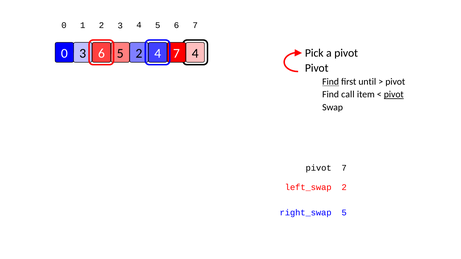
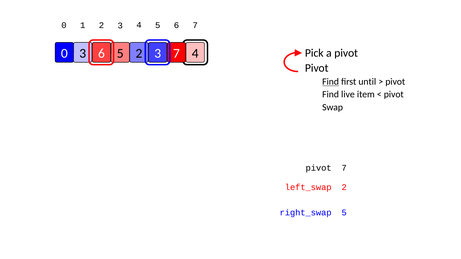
0 4: 4 -> 3 (158, 53)
call: call -> live (348, 95)
pivot underline: present -> none (394, 95)
